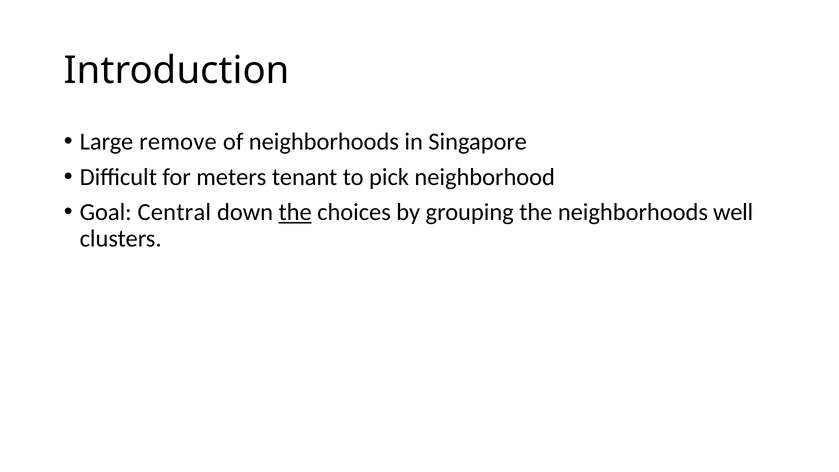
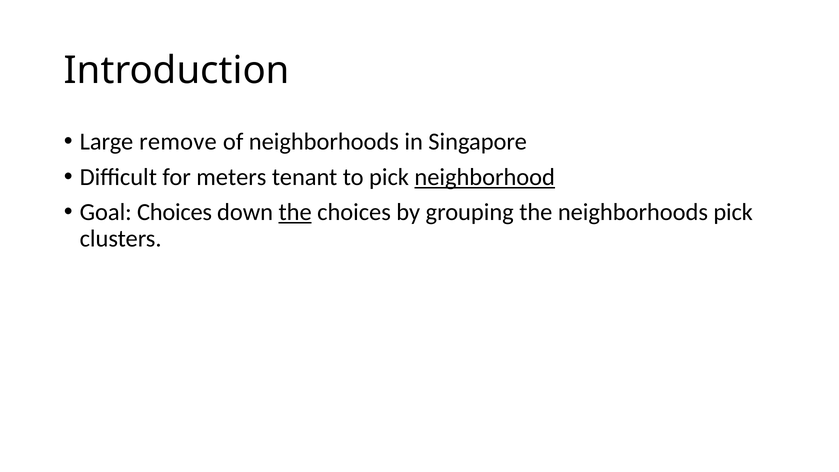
neighborhood underline: none -> present (485, 177)
Goal Central: Central -> Choices (175, 212)
neighborhoods well: well -> pick (733, 212)
